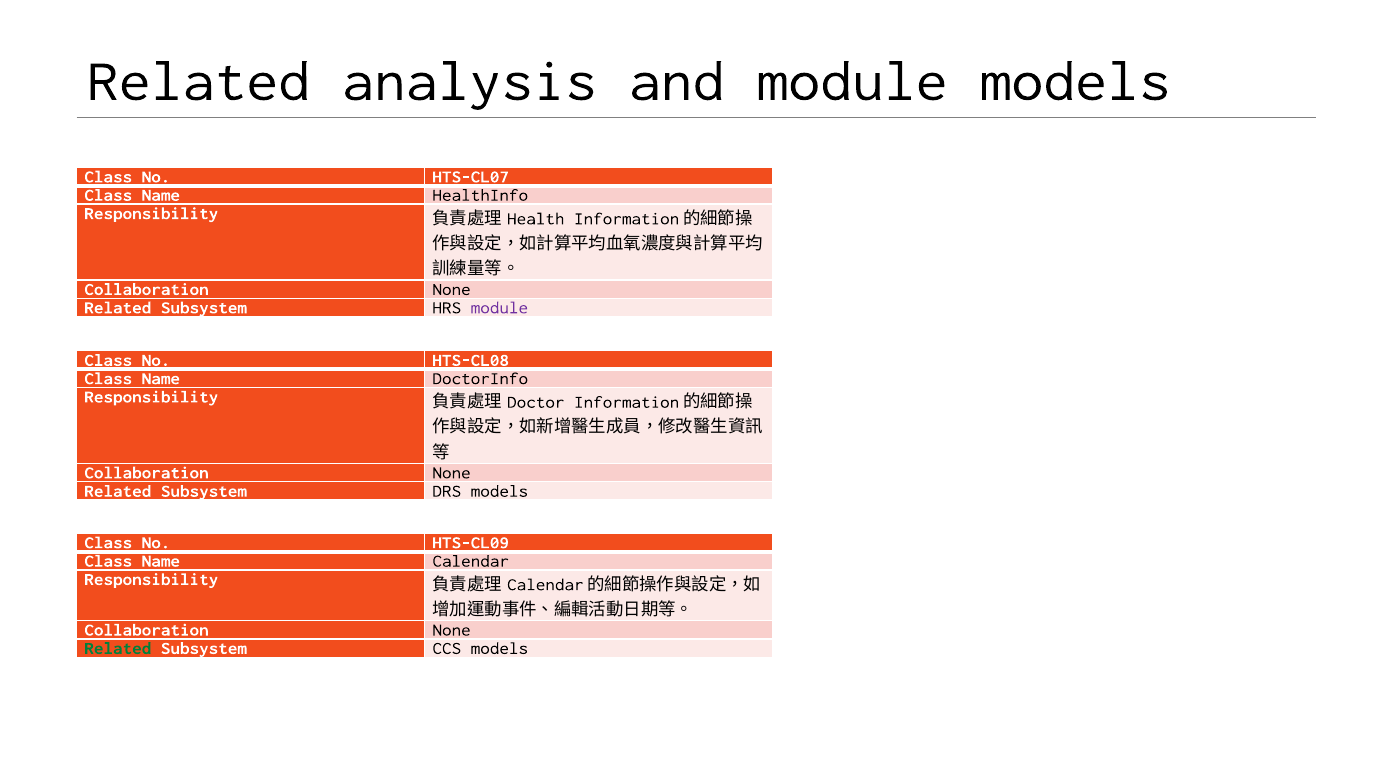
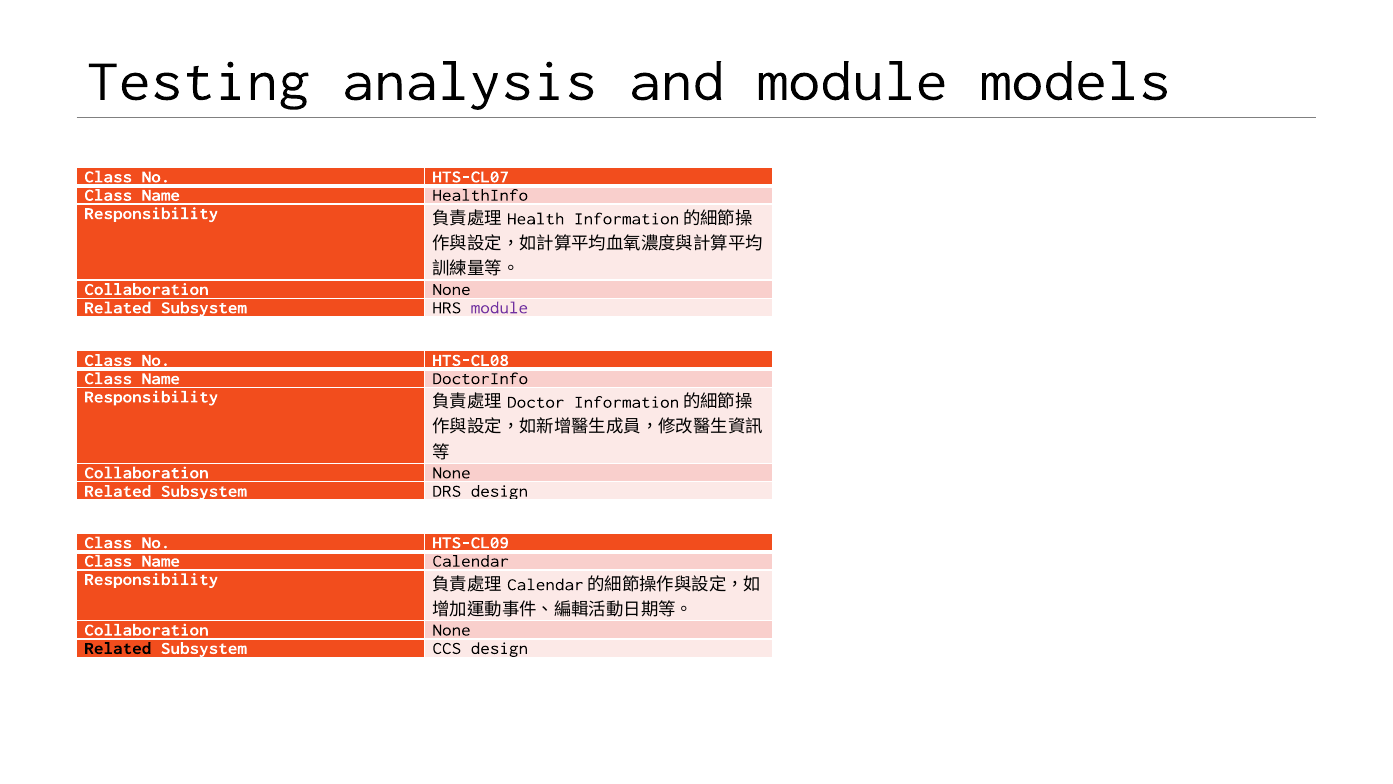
Related: Related -> Testing (199, 81)
DRS models: models -> design (499, 491)
Related colour: green -> black (118, 648)
CCS models: models -> design (499, 648)
